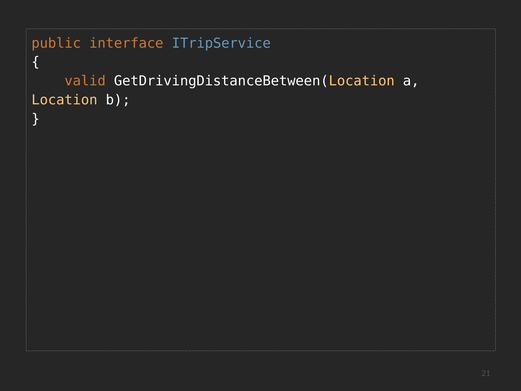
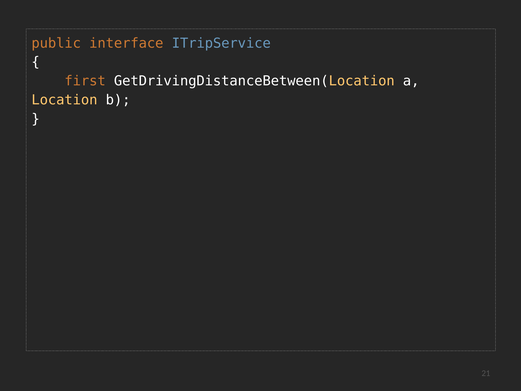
valid: valid -> first (85, 81)
